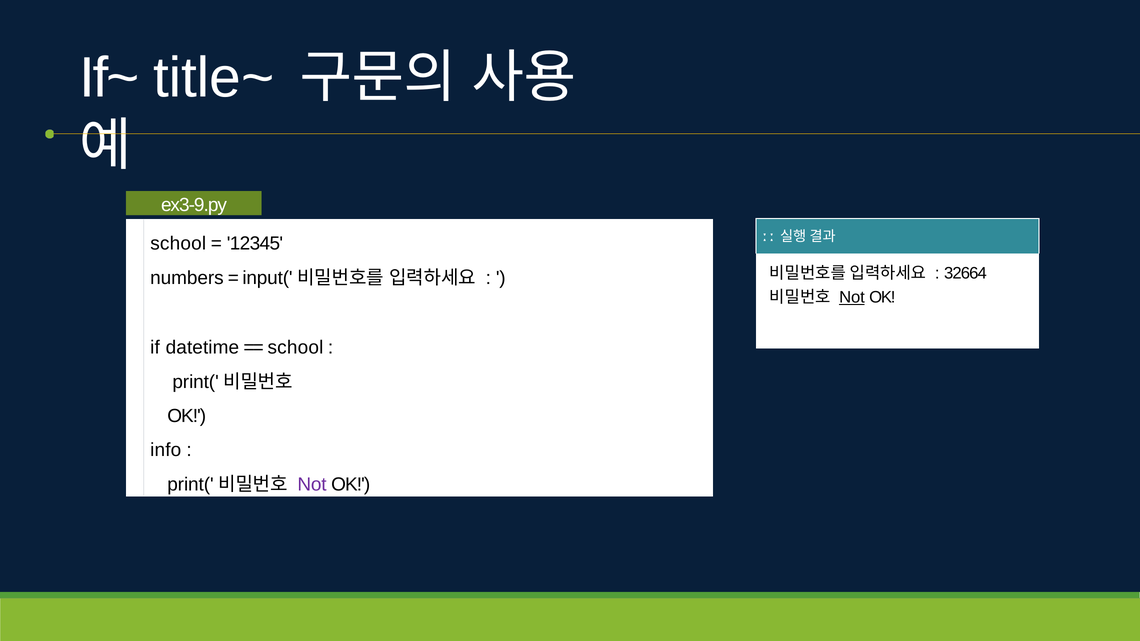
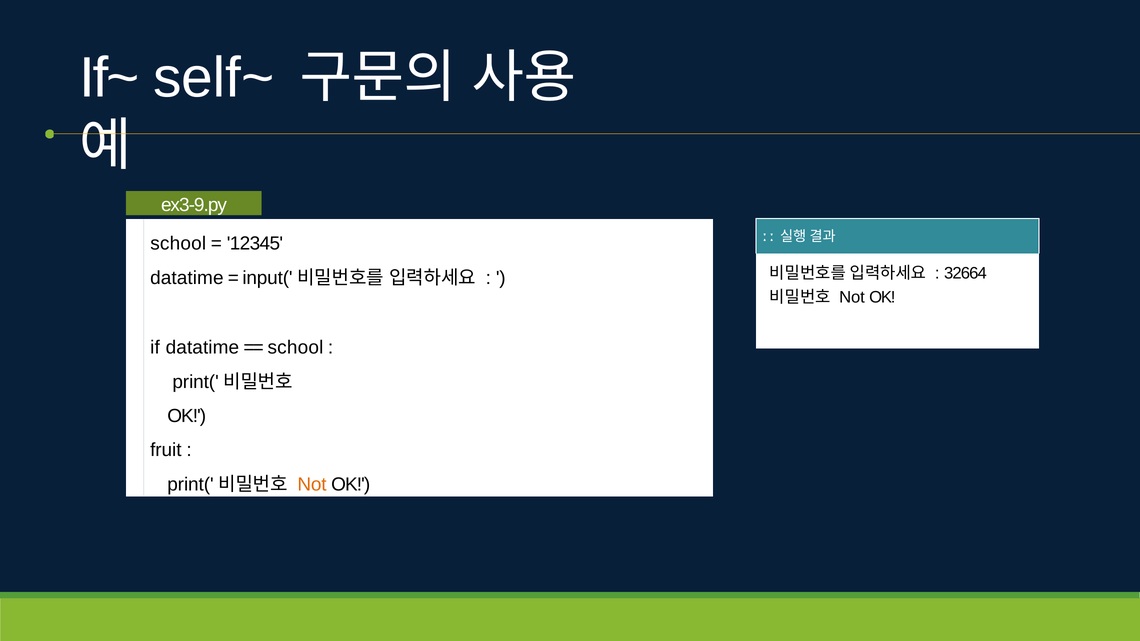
title~: title~ -> self~ (214, 78)
numbers: numbers -> datatime (187, 278)
Not underline: present -> none (852, 297)
if datetime: datetime -> datatime (202, 348)
info: info -> fruit (166, 450)
Not colour: purple -> orange (312, 485)
